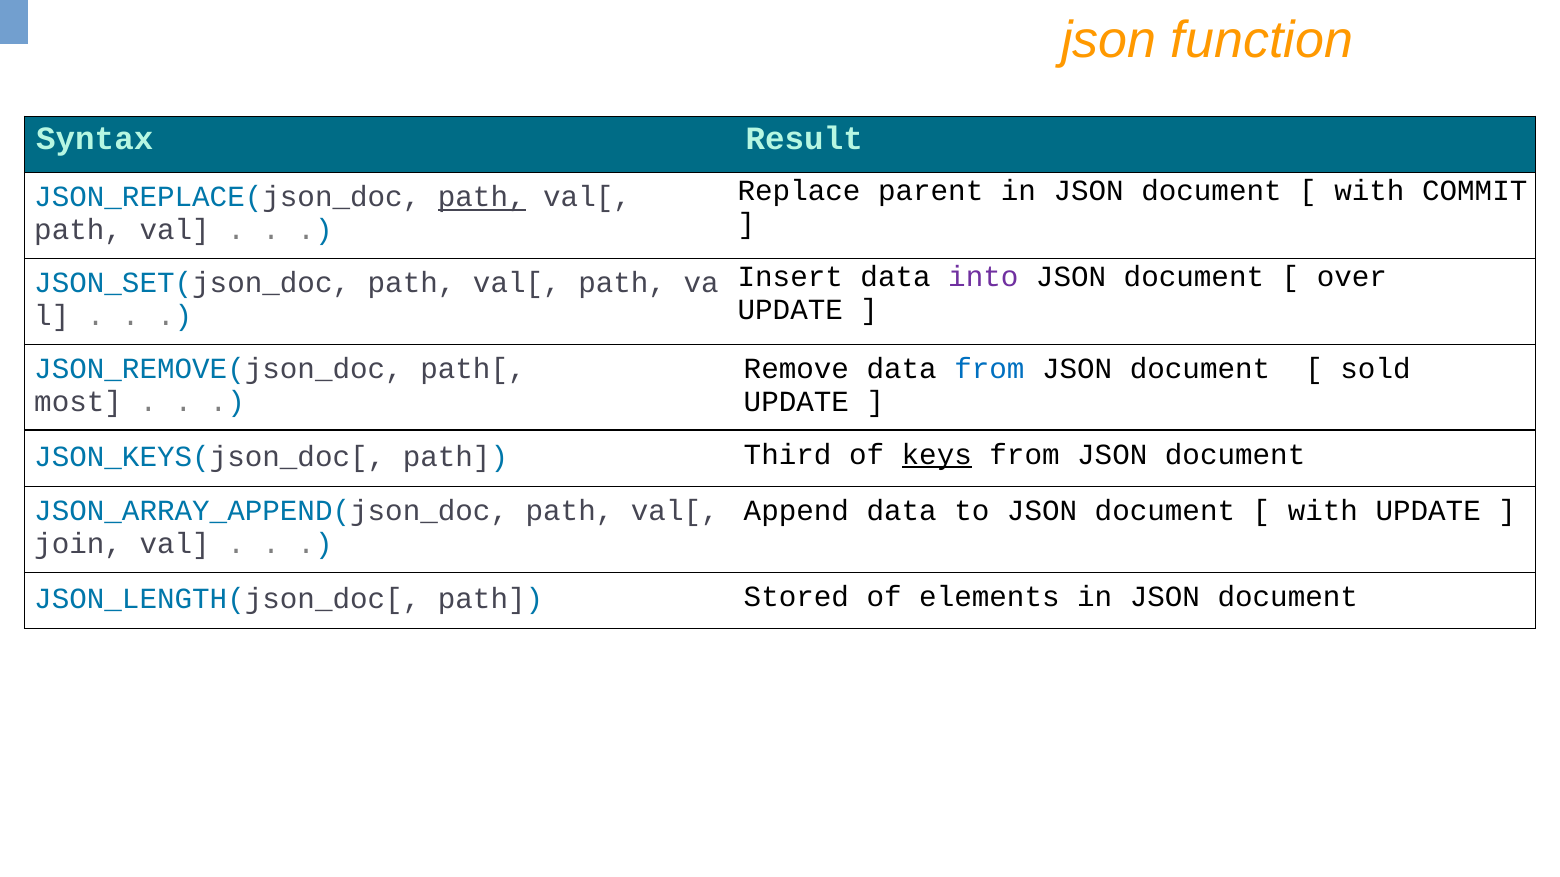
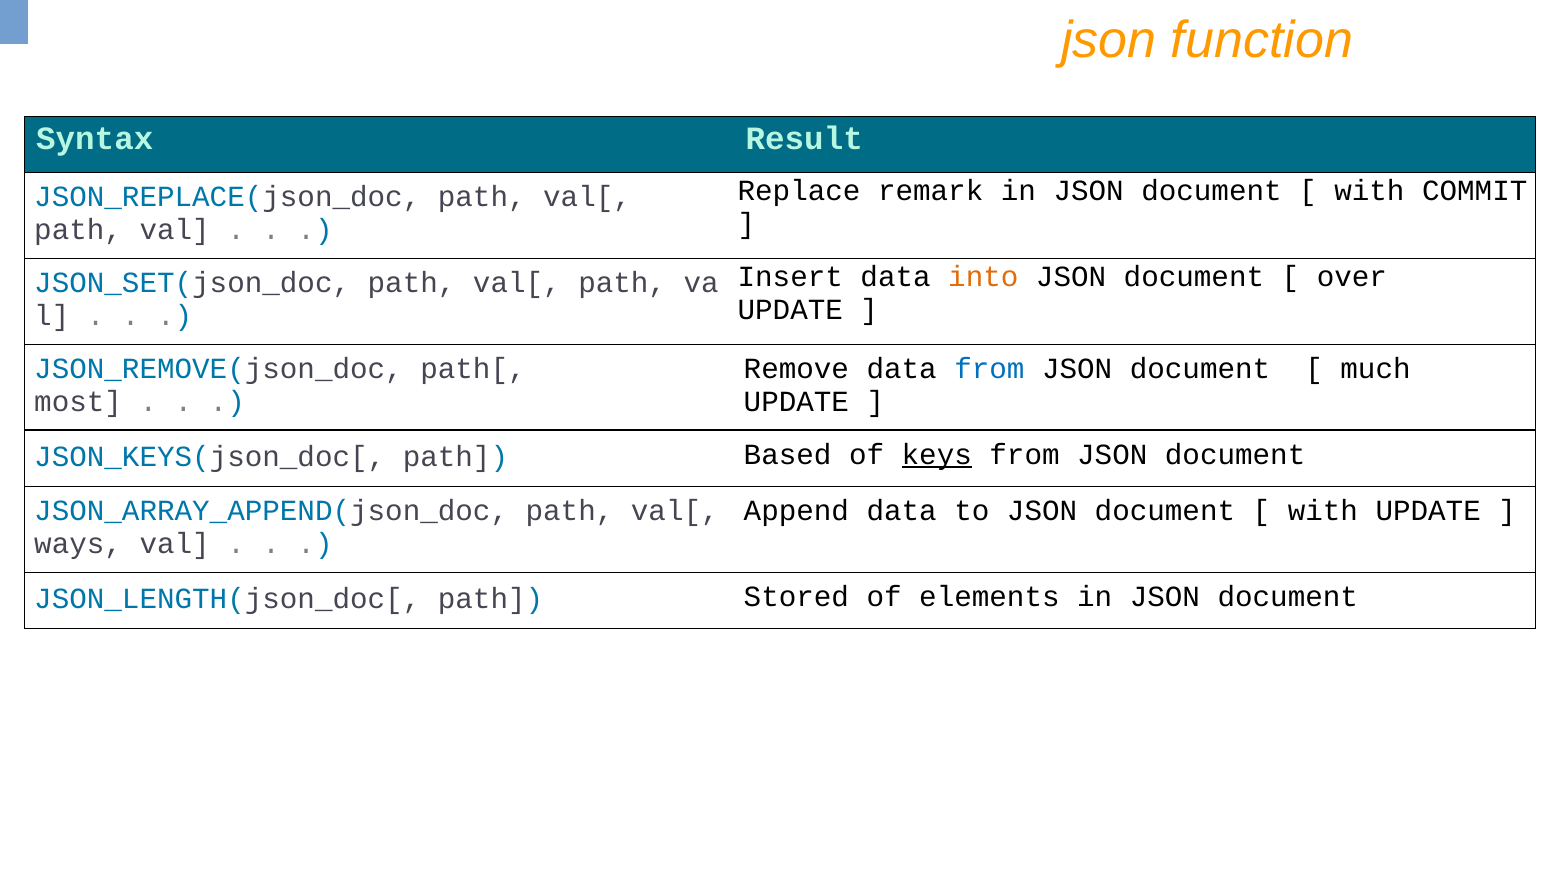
parent: parent -> remark (931, 191)
path underline: present -> none (482, 197)
into colour: purple -> orange (983, 277)
sold: sold -> much (1376, 369)
Third: Third -> Based (788, 455)
join: join -> ways (78, 544)
